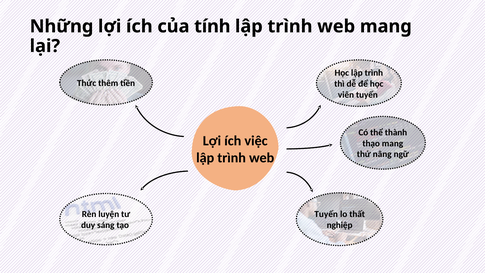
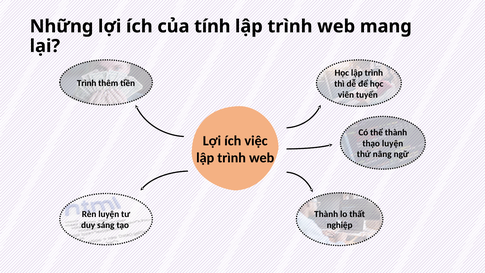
Thức: Thức -> Trình (87, 83)
thạo mang: mang -> luyện (393, 143)
Tuyến: Tuyến -> Thành (326, 214)
